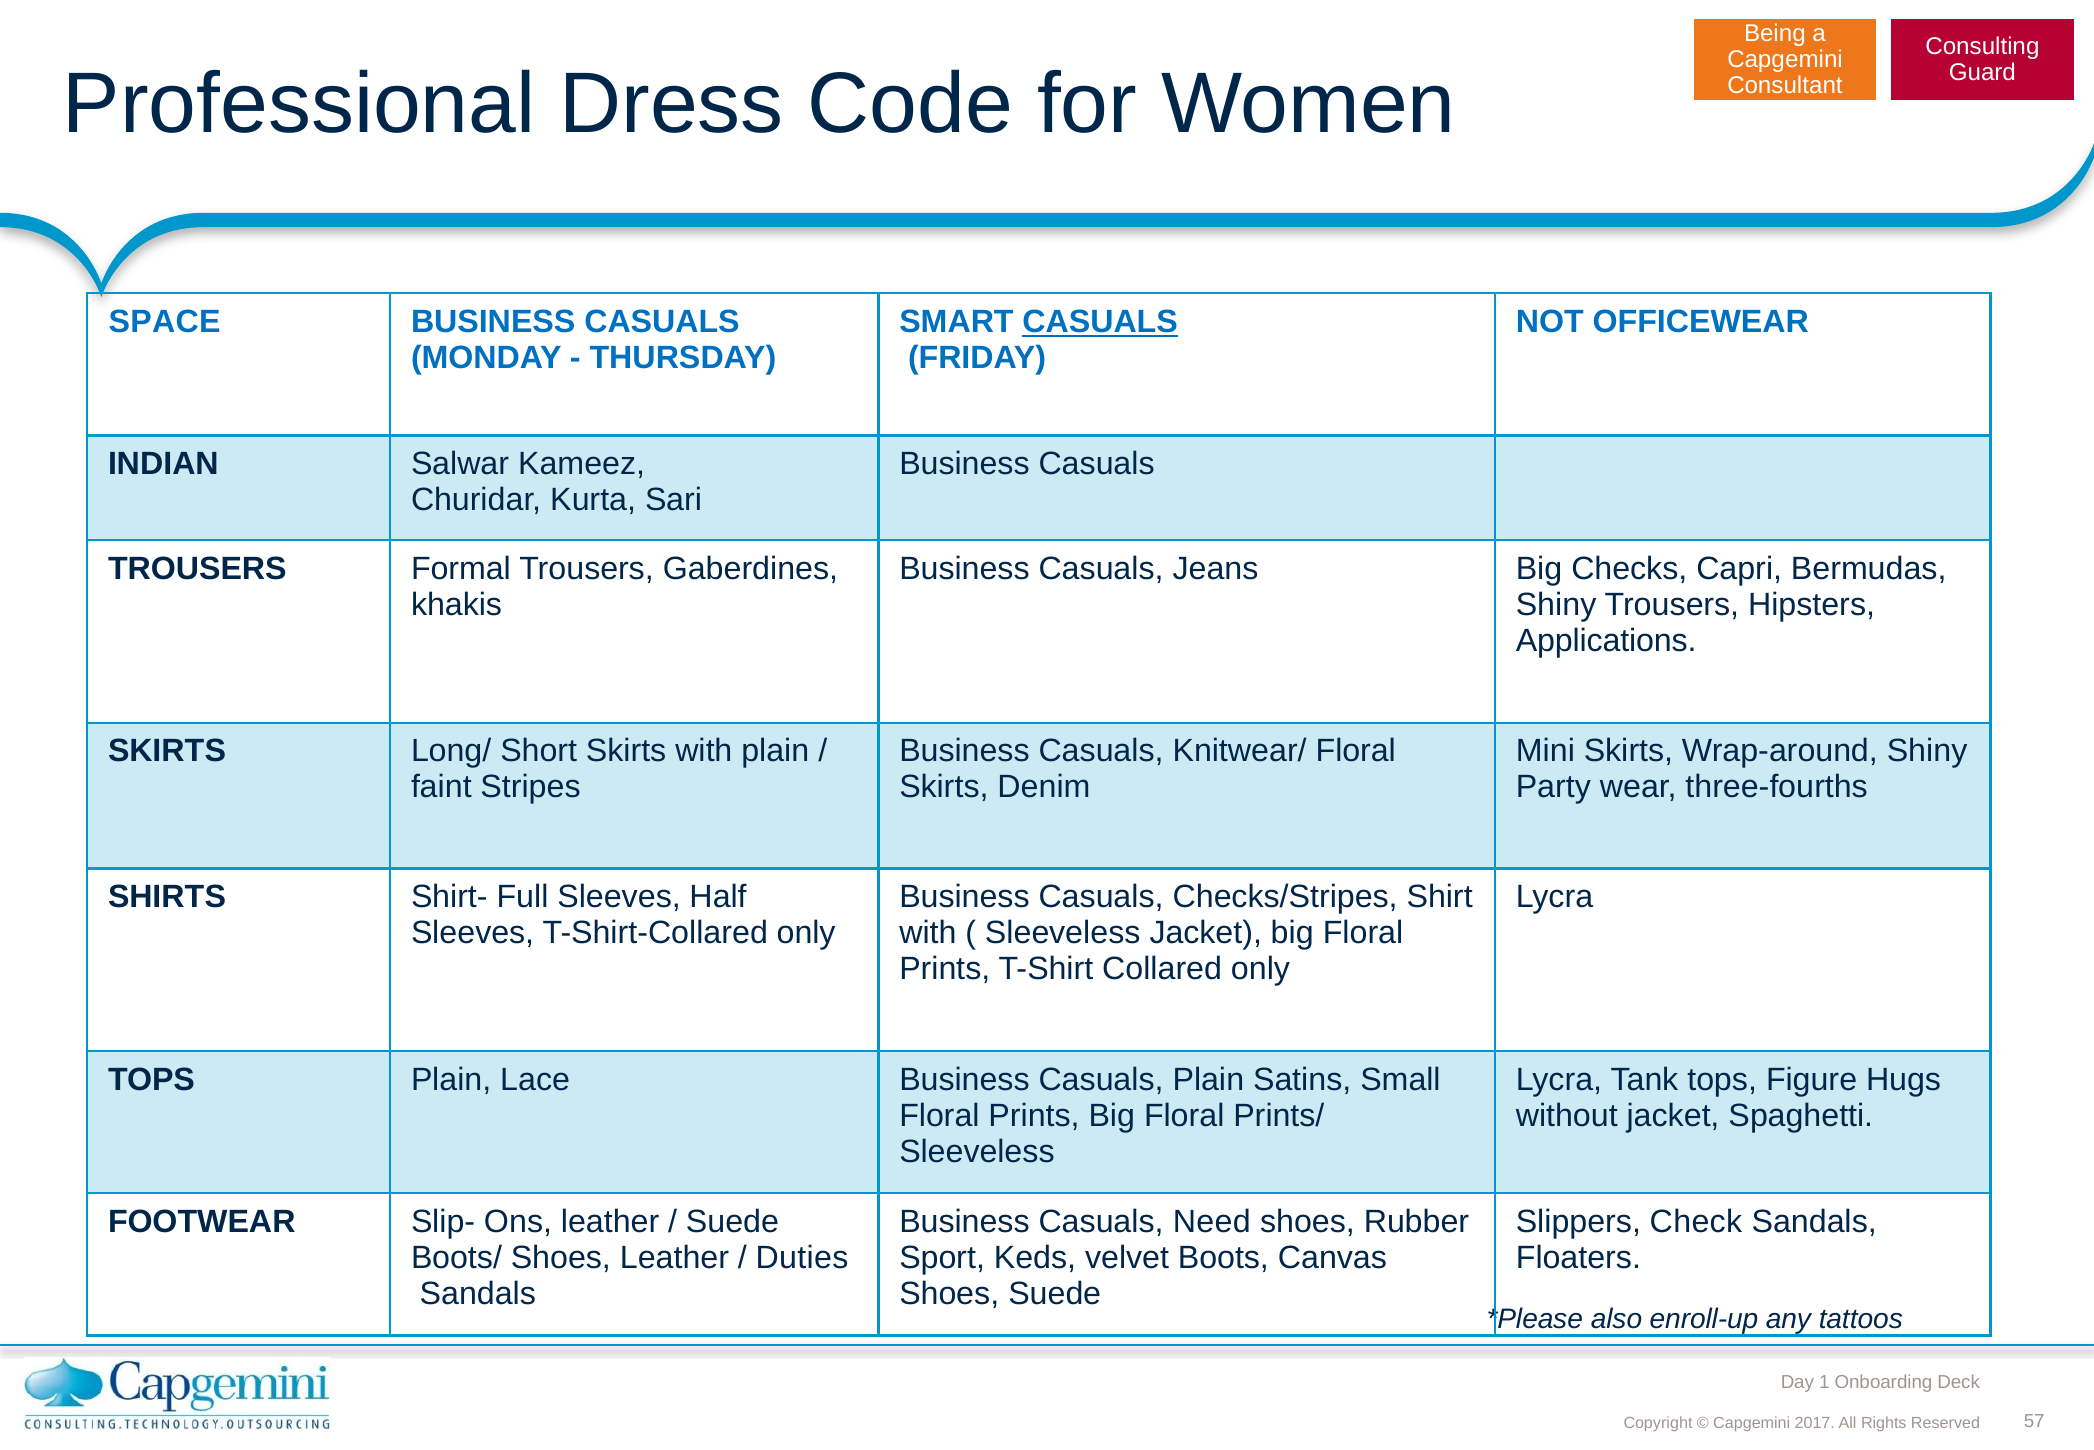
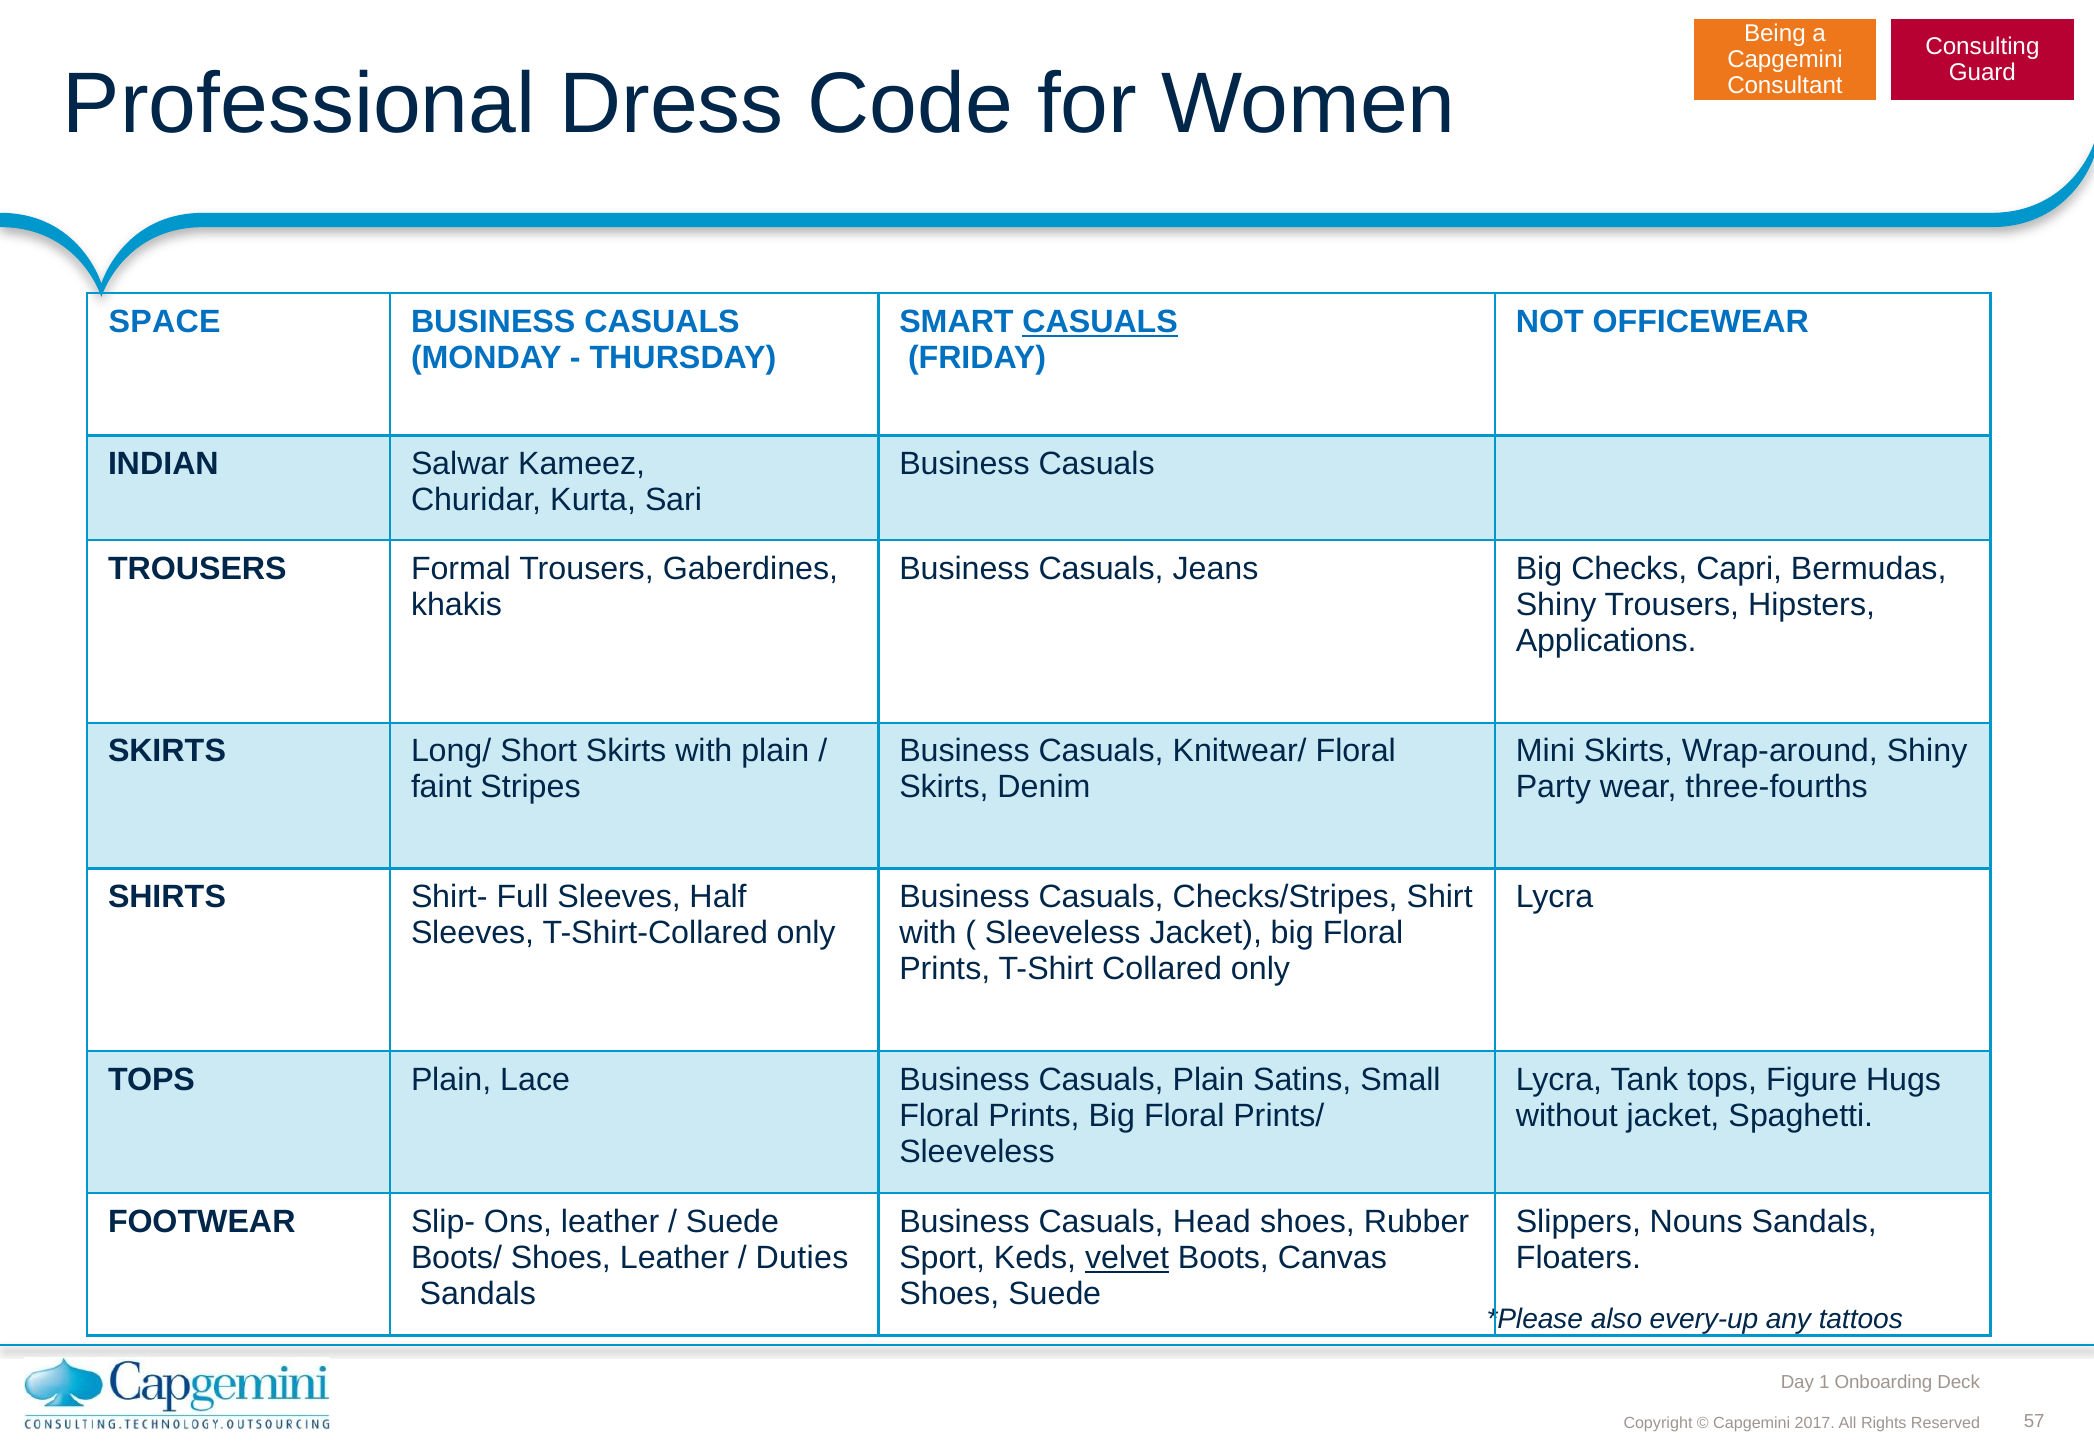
Need: Need -> Head (1212, 1221)
Check: Check -> Nouns (1696, 1221)
velvet underline: none -> present (1127, 1257)
enroll-up: enroll-up -> every-up (1704, 1319)
